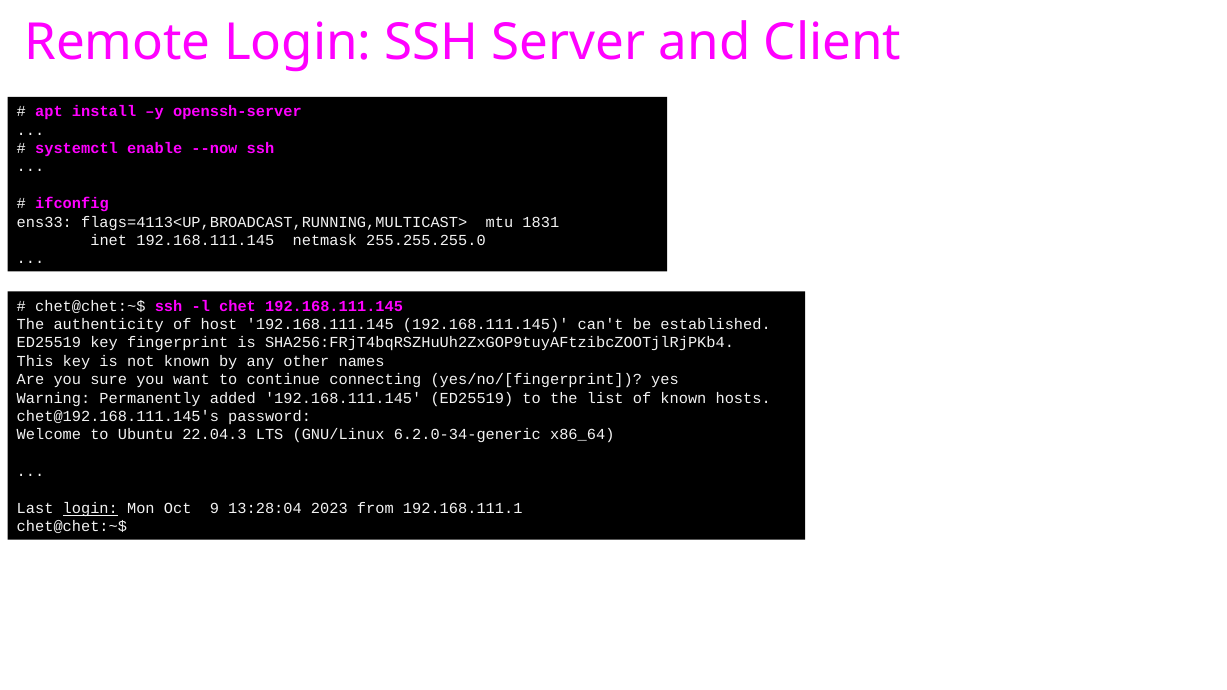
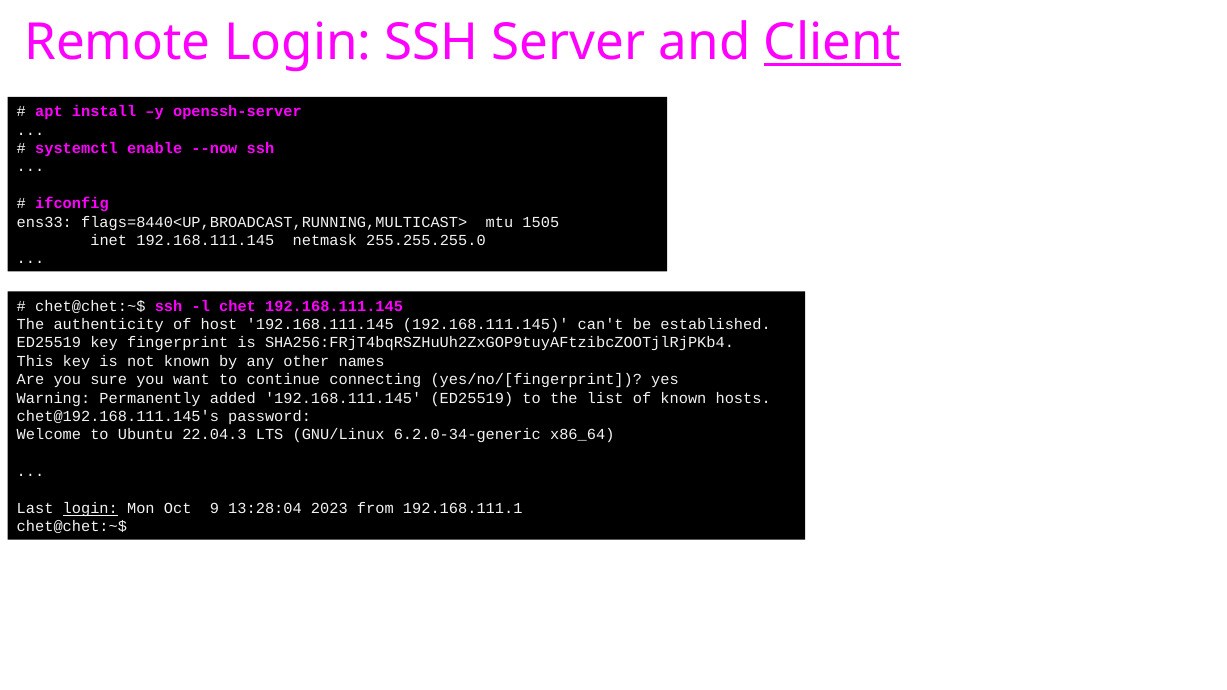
Client underline: none -> present (833, 43)
flags=4113<UP,BROADCAST,RUNNING,MULTICAST>: flags=4113<UP,BROADCAST,RUNNING,MULTICAST> -> flags=8440<UP,BROADCAST,RUNNING,MULTICAST> (274, 222)
1831: 1831 -> 1505 (541, 222)
